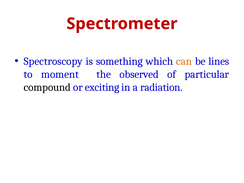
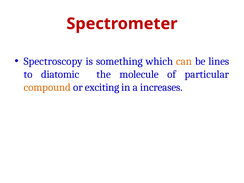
moment: moment -> diatomic (60, 74)
observed: observed -> molecule (139, 74)
compound colour: black -> orange (47, 87)
radiation: radiation -> increases (161, 87)
